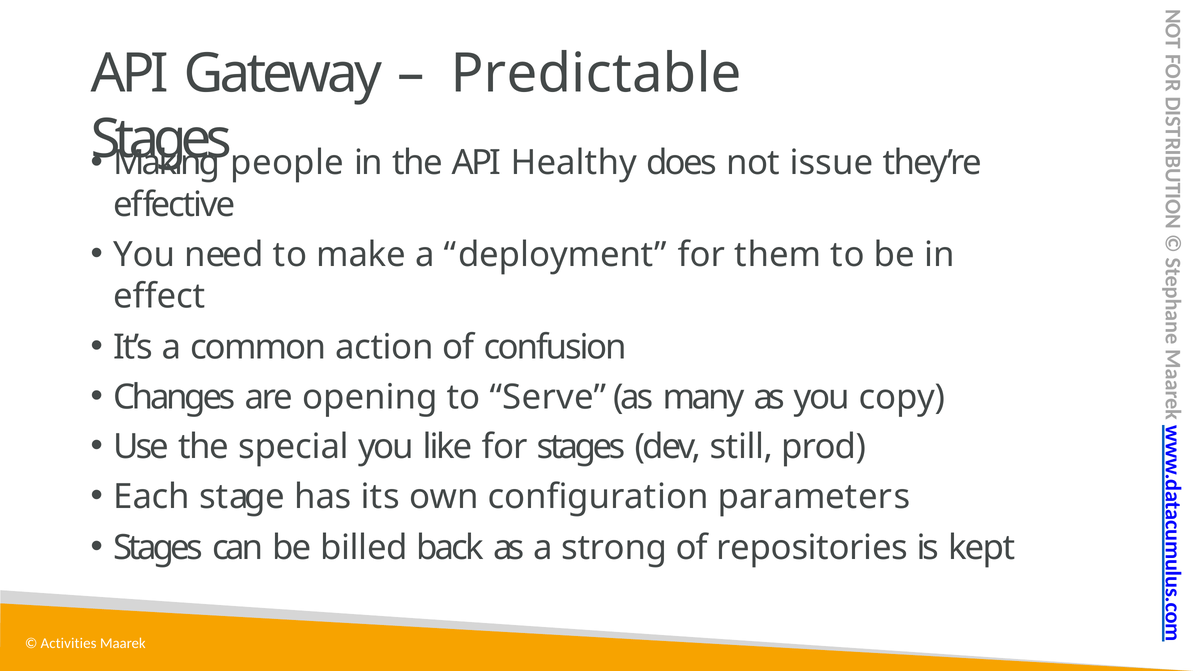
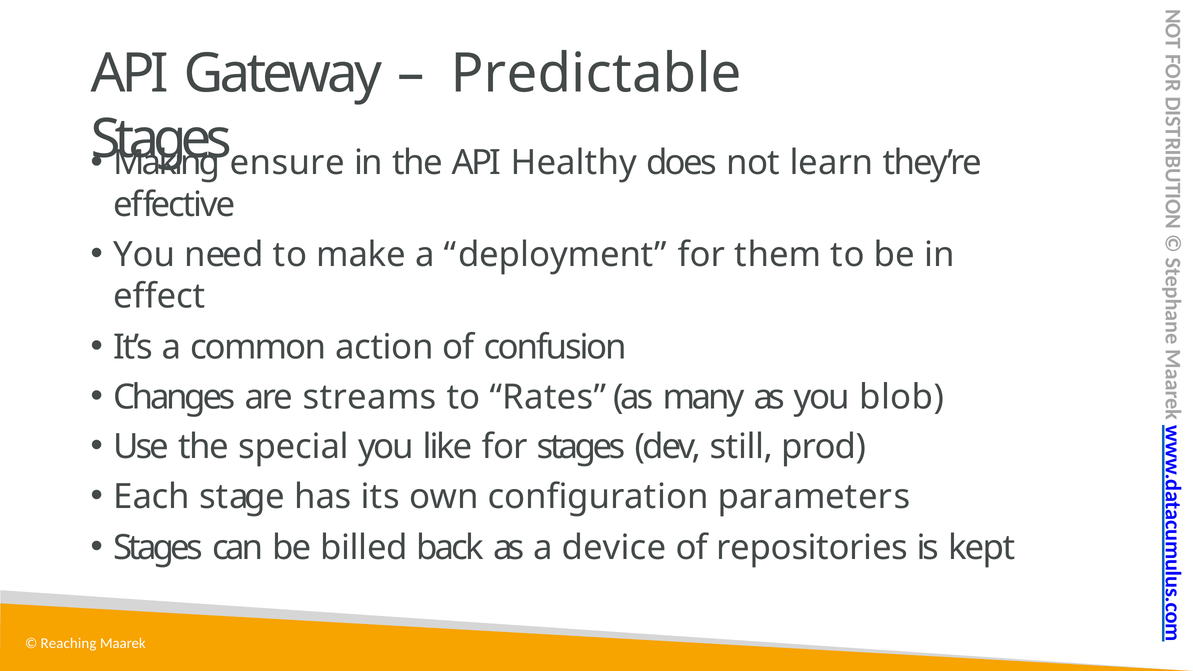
people: people -> ensure (287, 163)
issue: issue -> learn (832, 163)
opening: opening -> streams (370, 397)
Serve: Serve -> Rates (548, 397)
copy: copy -> blob (902, 397)
strong: strong -> device (614, 548)
Activities: Activities -> Reaching (69, 643)
